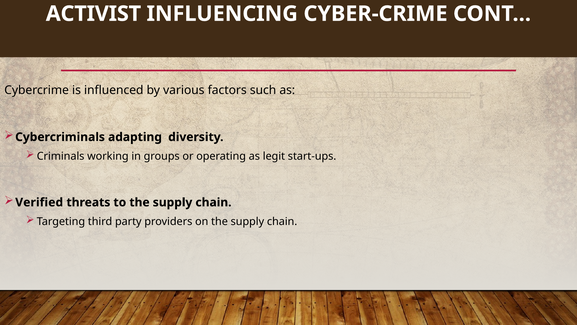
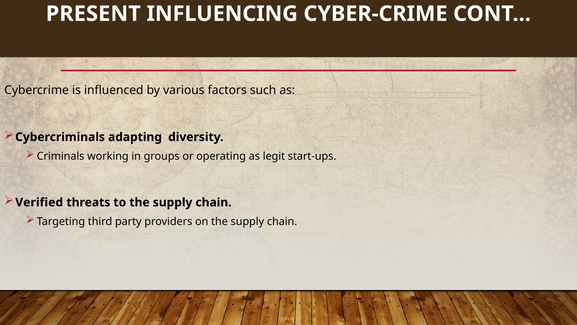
ACTIVIST: ACTIVIST -> PRESENT (93, 14)
